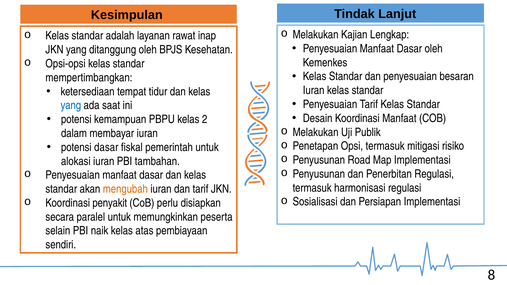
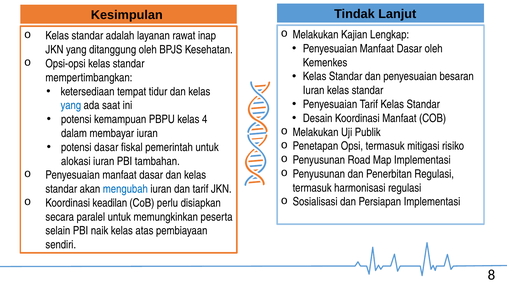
2: 2 -> 4 (205, 119)
mengubah colour: orange -> blue (125, 189)
penyakit: penyakit -> keadilan (110, 203)
